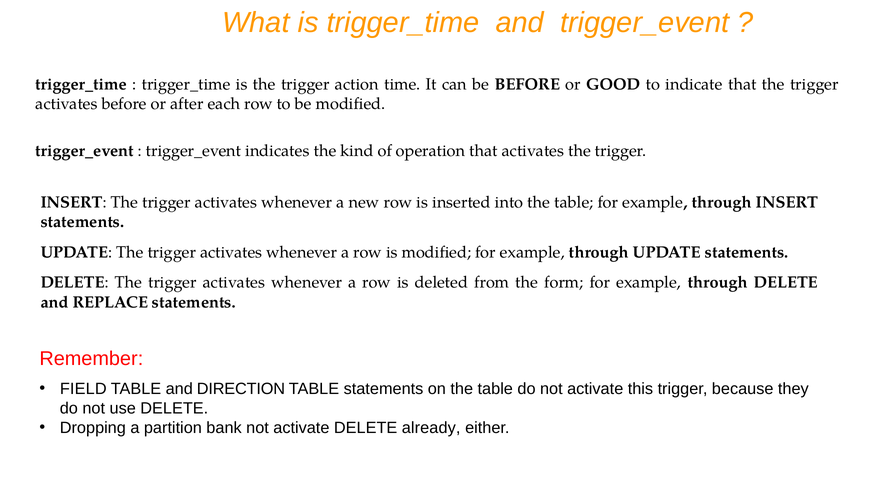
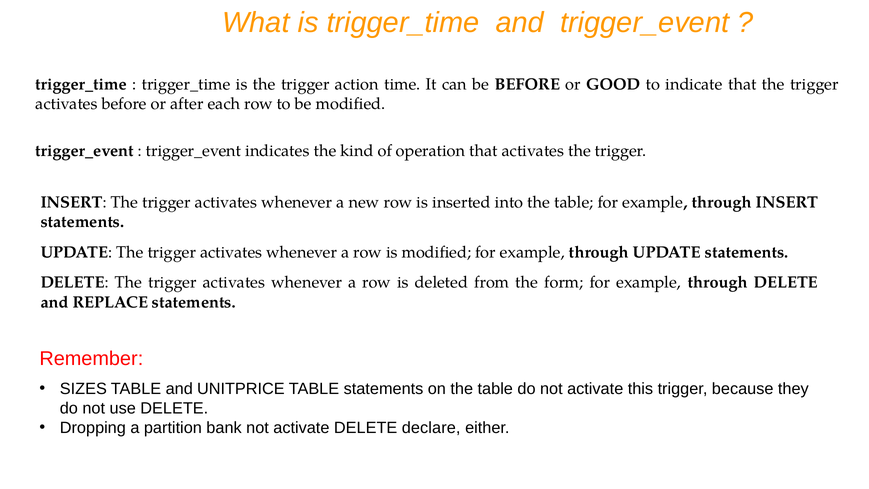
FIELD: FIELD -> SIZES (83, 389)
DIRECTION: DIRECTION -> UNITPRICE (241, 389)
already: already -> declare (431, 428)
